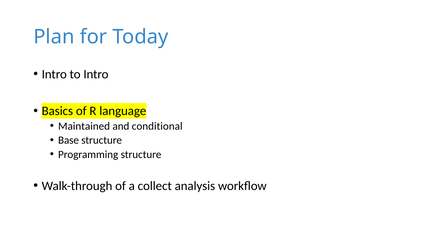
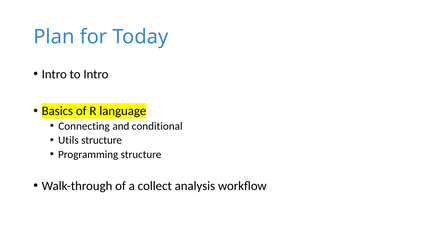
Maintained: Maintained -> Connecting (84, 126)
Base: Base -> Utils (68, 140)
